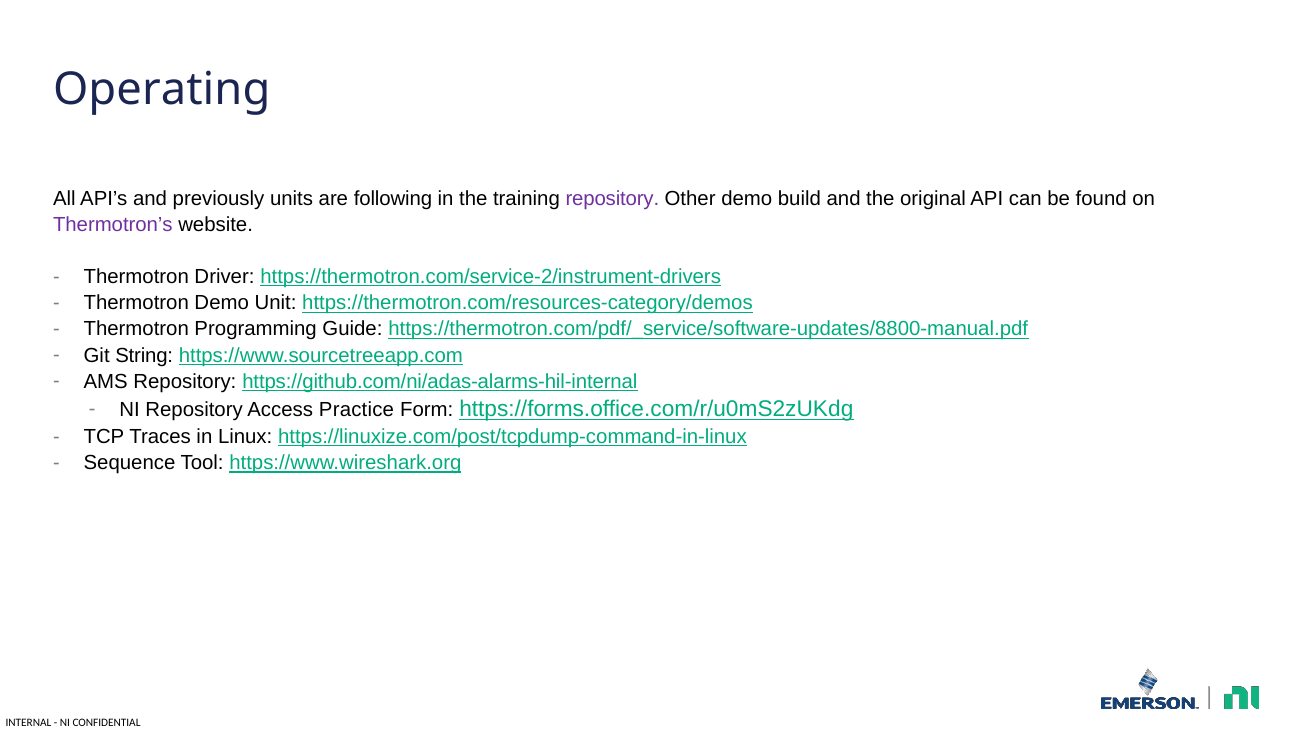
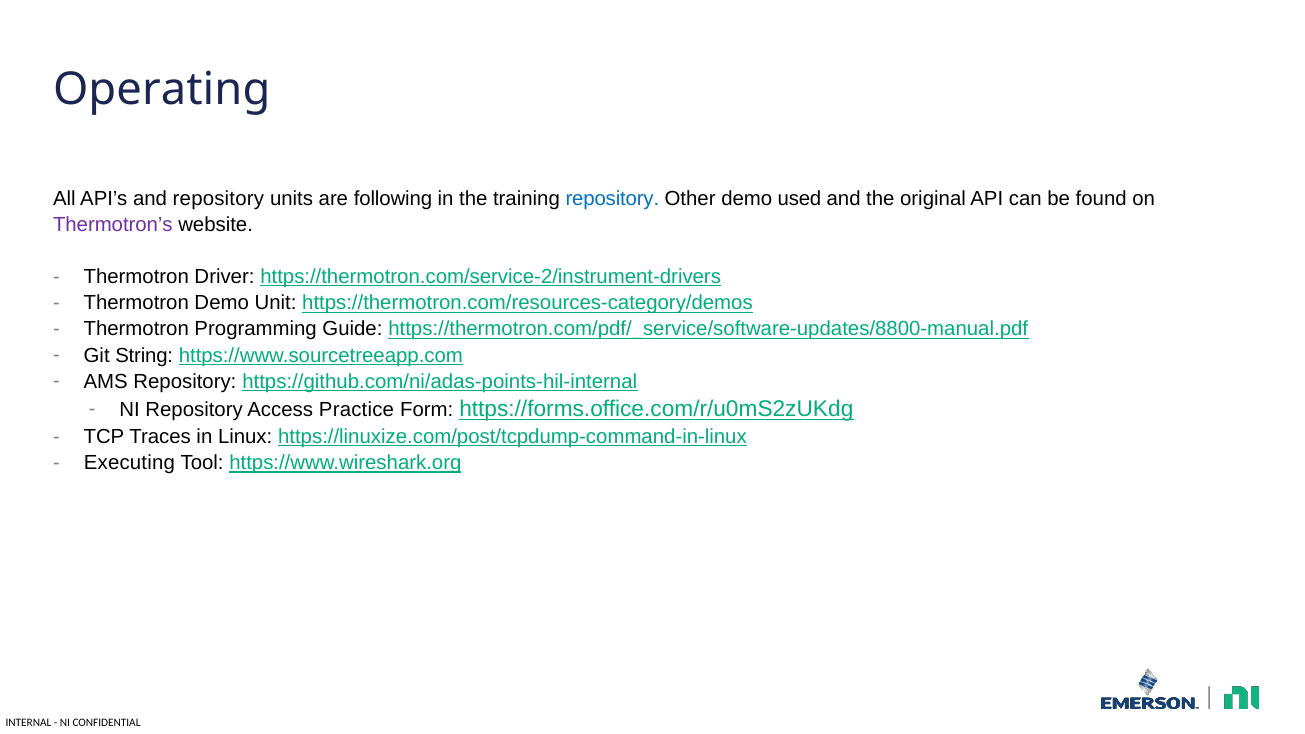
and previously: previously -> repository (218, 198)
repository colour: purple -> blue (612, 198)
build: build -> used (800, 198)
https://github.com/ni/adas-alarms-hil-internal: https://github.com/ni/adas-alarms-hil-internal -> https://github.com/ni/adas-points-hil-internal (440, 382)
Sequence: Sequence -> Executing (129, 463)
